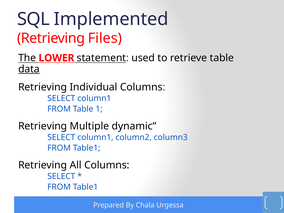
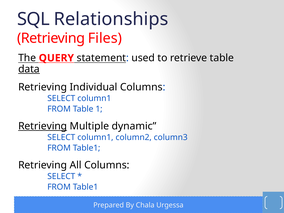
Implemented: Implemented -> Relationships (111, 19)
LOWER: LOWER -> QUERY (56, 58)
Retrieving underline: none -> present (43, 126)
